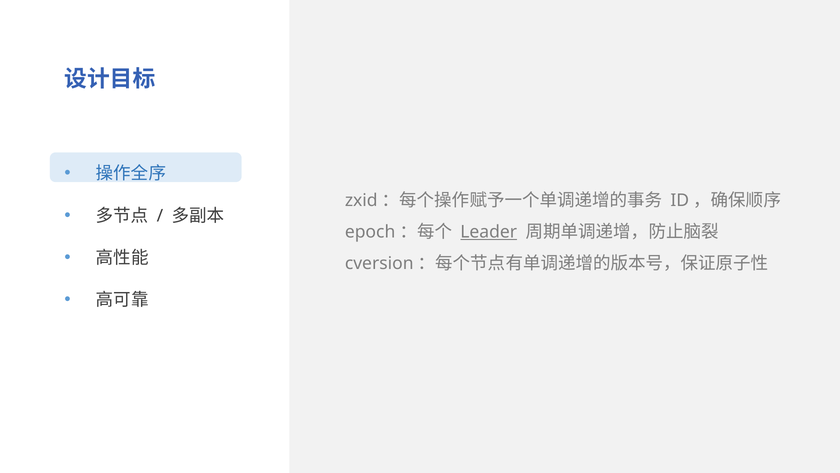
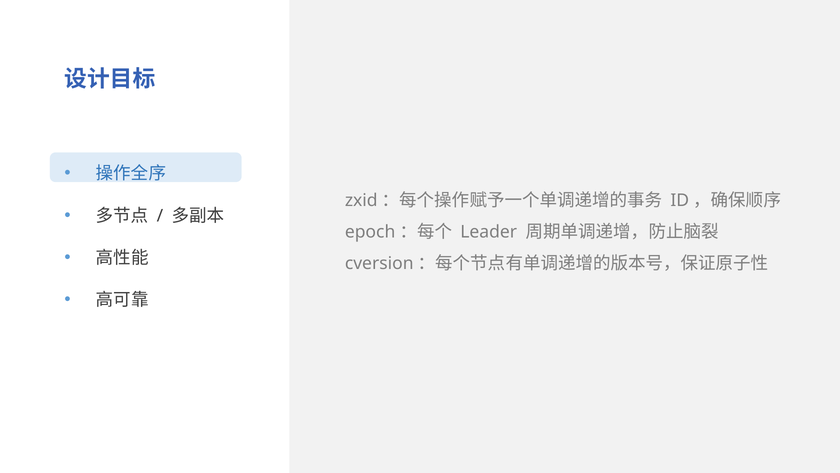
Leader underline: present -> none (489, 232)
